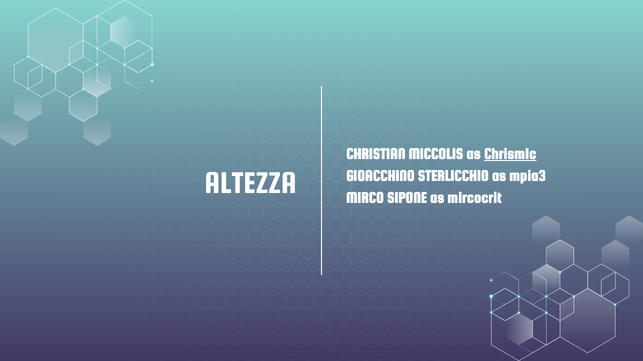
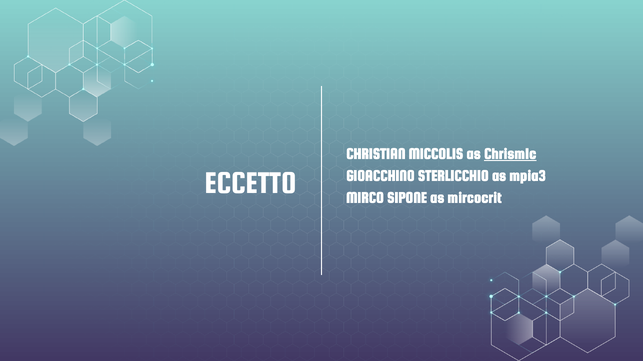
ALTEZZA: ALTEZZA -> ECCETTO (251, 183)
